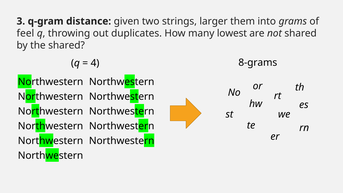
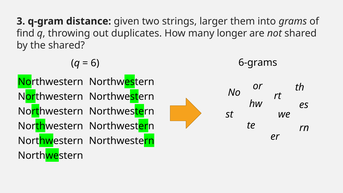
feel: feel -> find (25, 33)
lowest: lowest -> longer (232, 33)
8-grams: 8-grams -> 6-grams (258, 63)
4: 4 -> 6 (95, 63)
